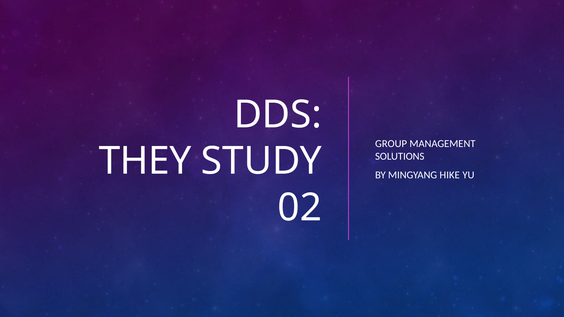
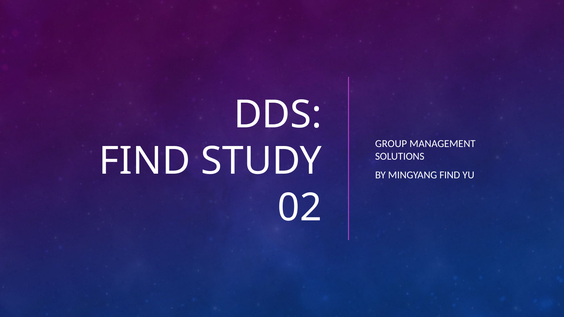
THEY: THEY -> FIND (145, 161)
MINGYANG HIKE: HIKE -> FIND (450, 175)
